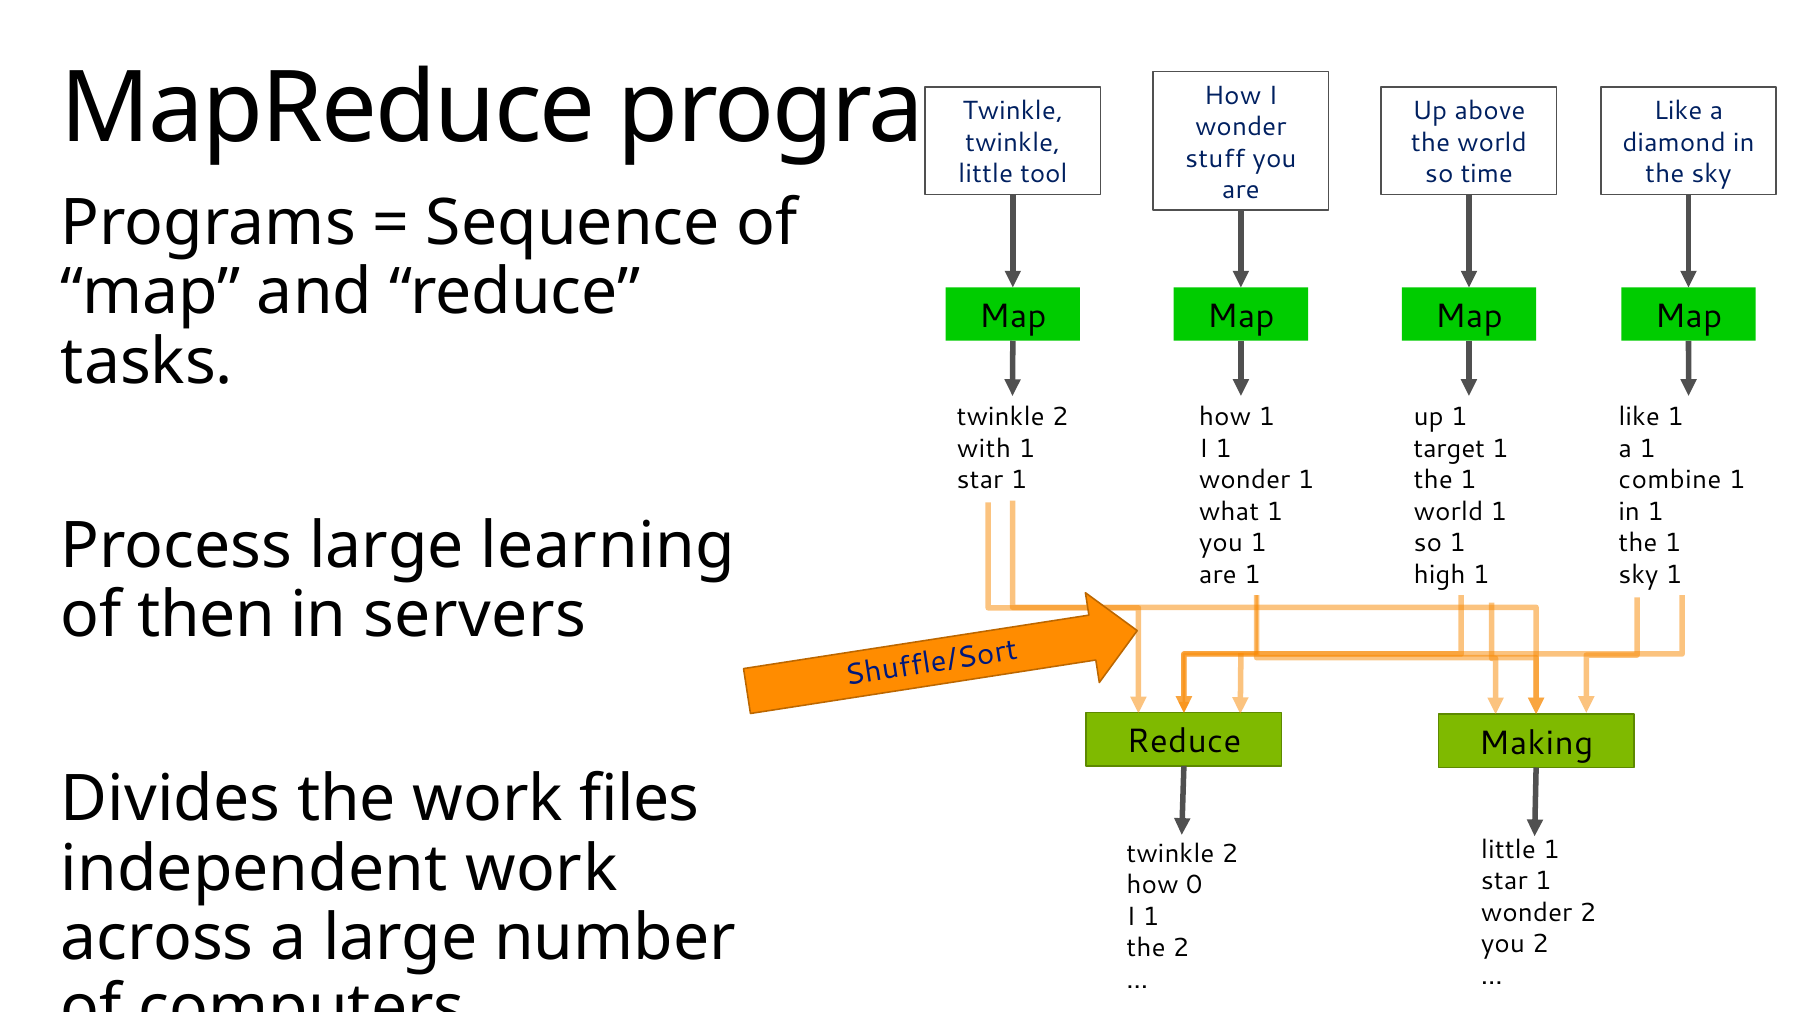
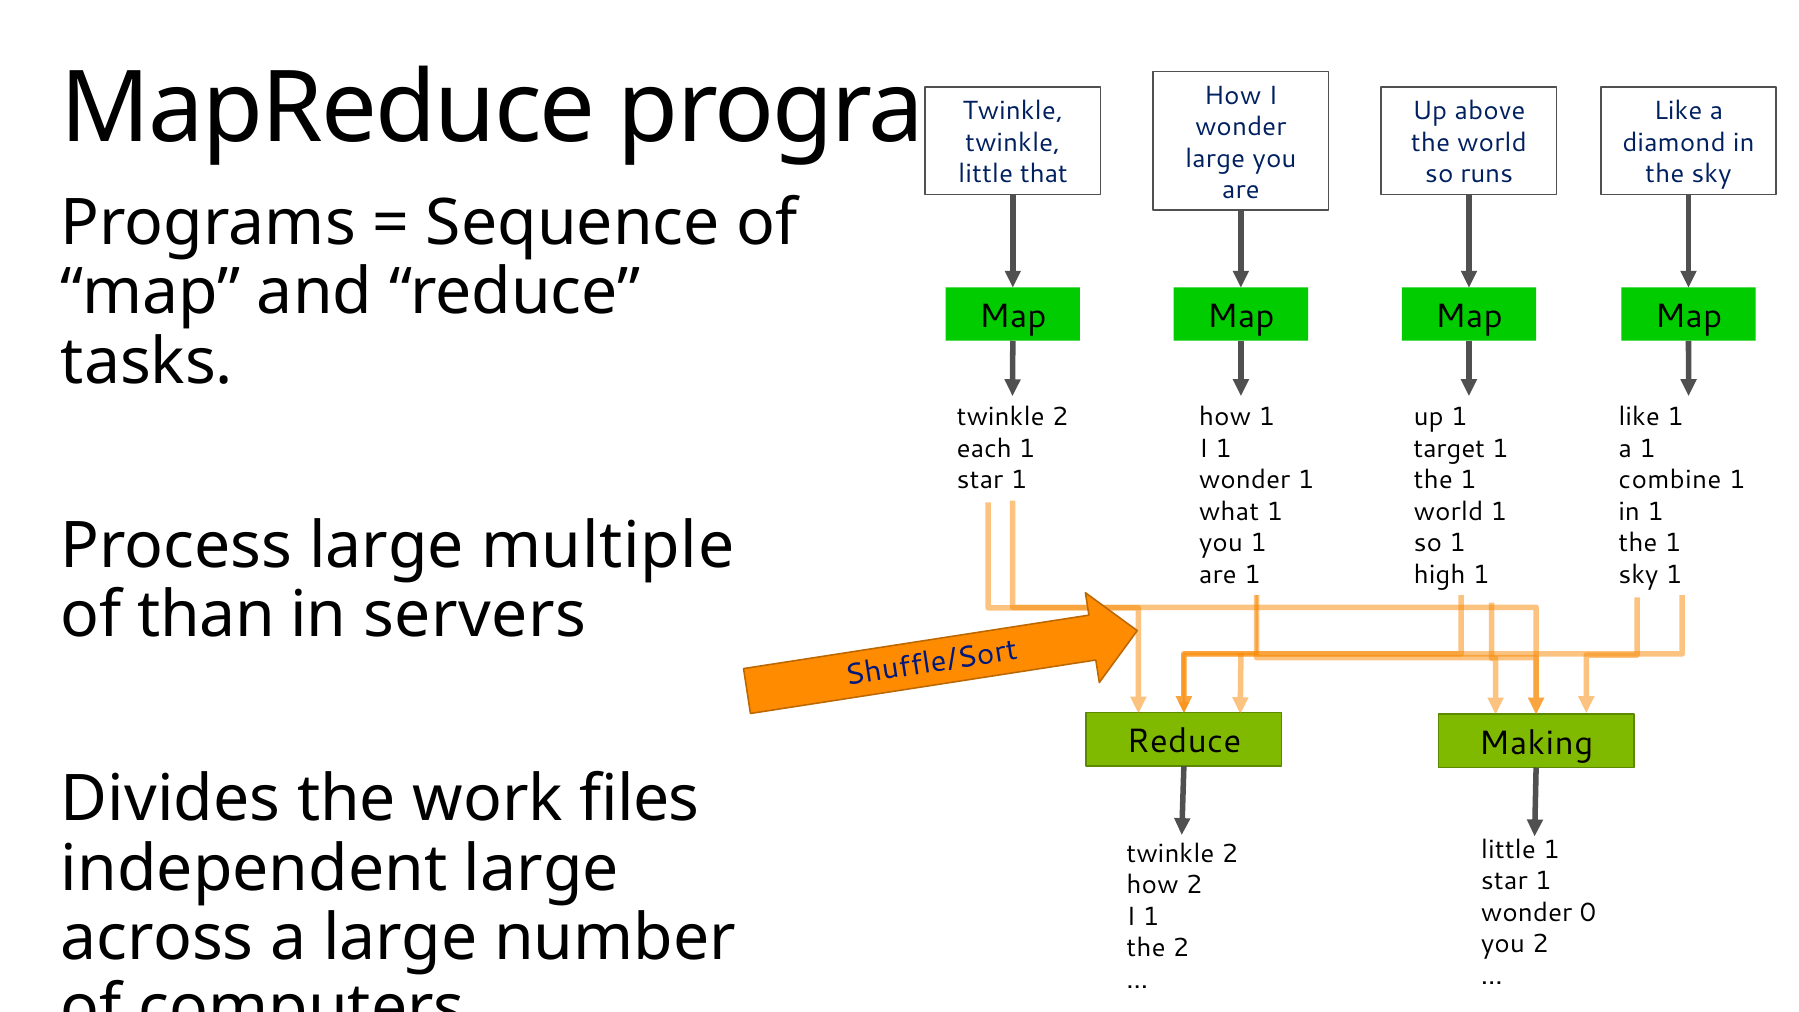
stuff: stuff -> large (1215, 158)
tool: tool -> that (1044, 174)
time: time -> runs (1487, 174)
with: with -> each (984, 449)
learning: learning -> multiple (608, 546)
then: then -> than (206, 615)
independent work: work -> large (542, 869)
how 0: 0 -> 2 (1194, 885)
wonder 2: 2 -> 0 (1588, 912)
